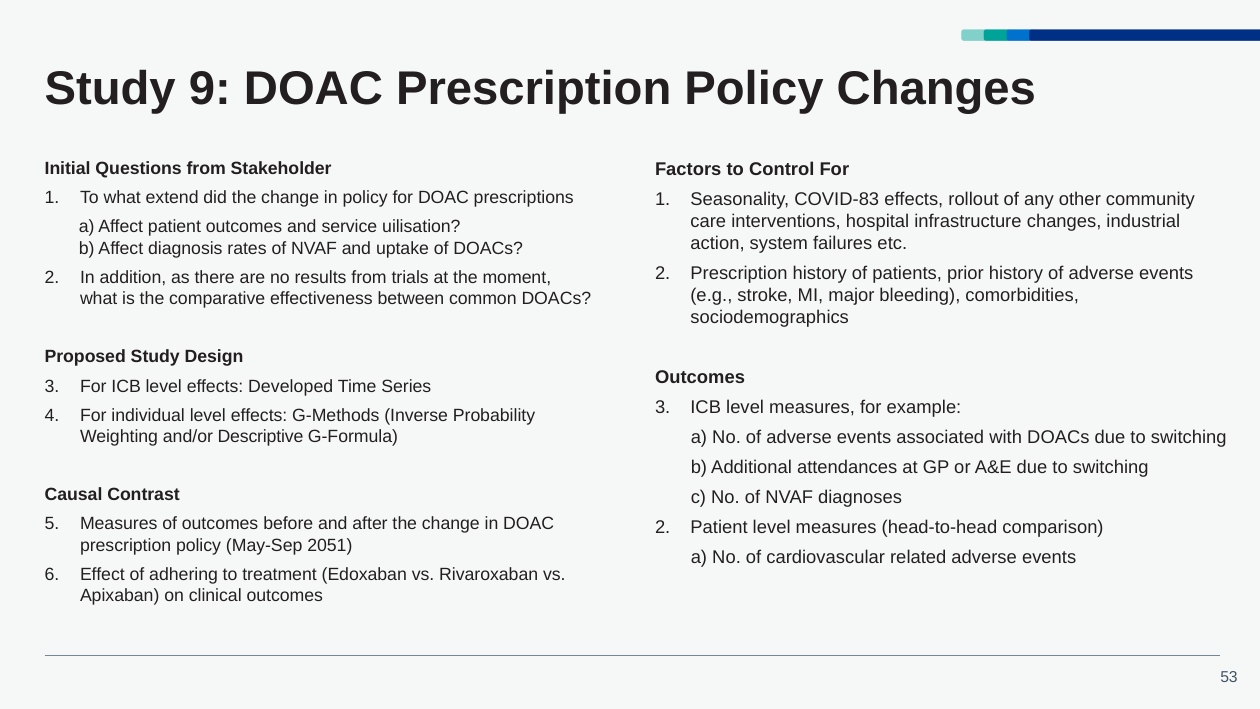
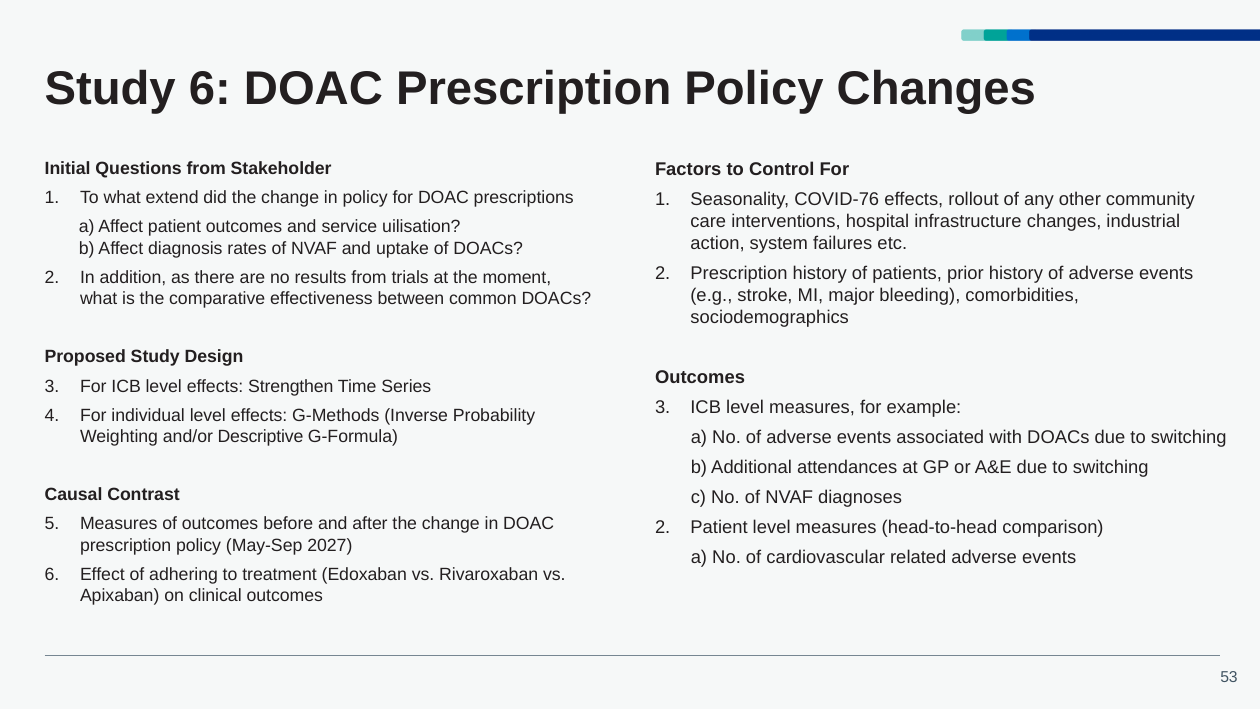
Study 9: 9 -> 6 (210, 89)
COVID-83: COVID-83 -> COVID-76 (837, 199)
Developed: Developed -> Strengthen (291, 386)
2051: 2051 -> 2027 (330, 545)
